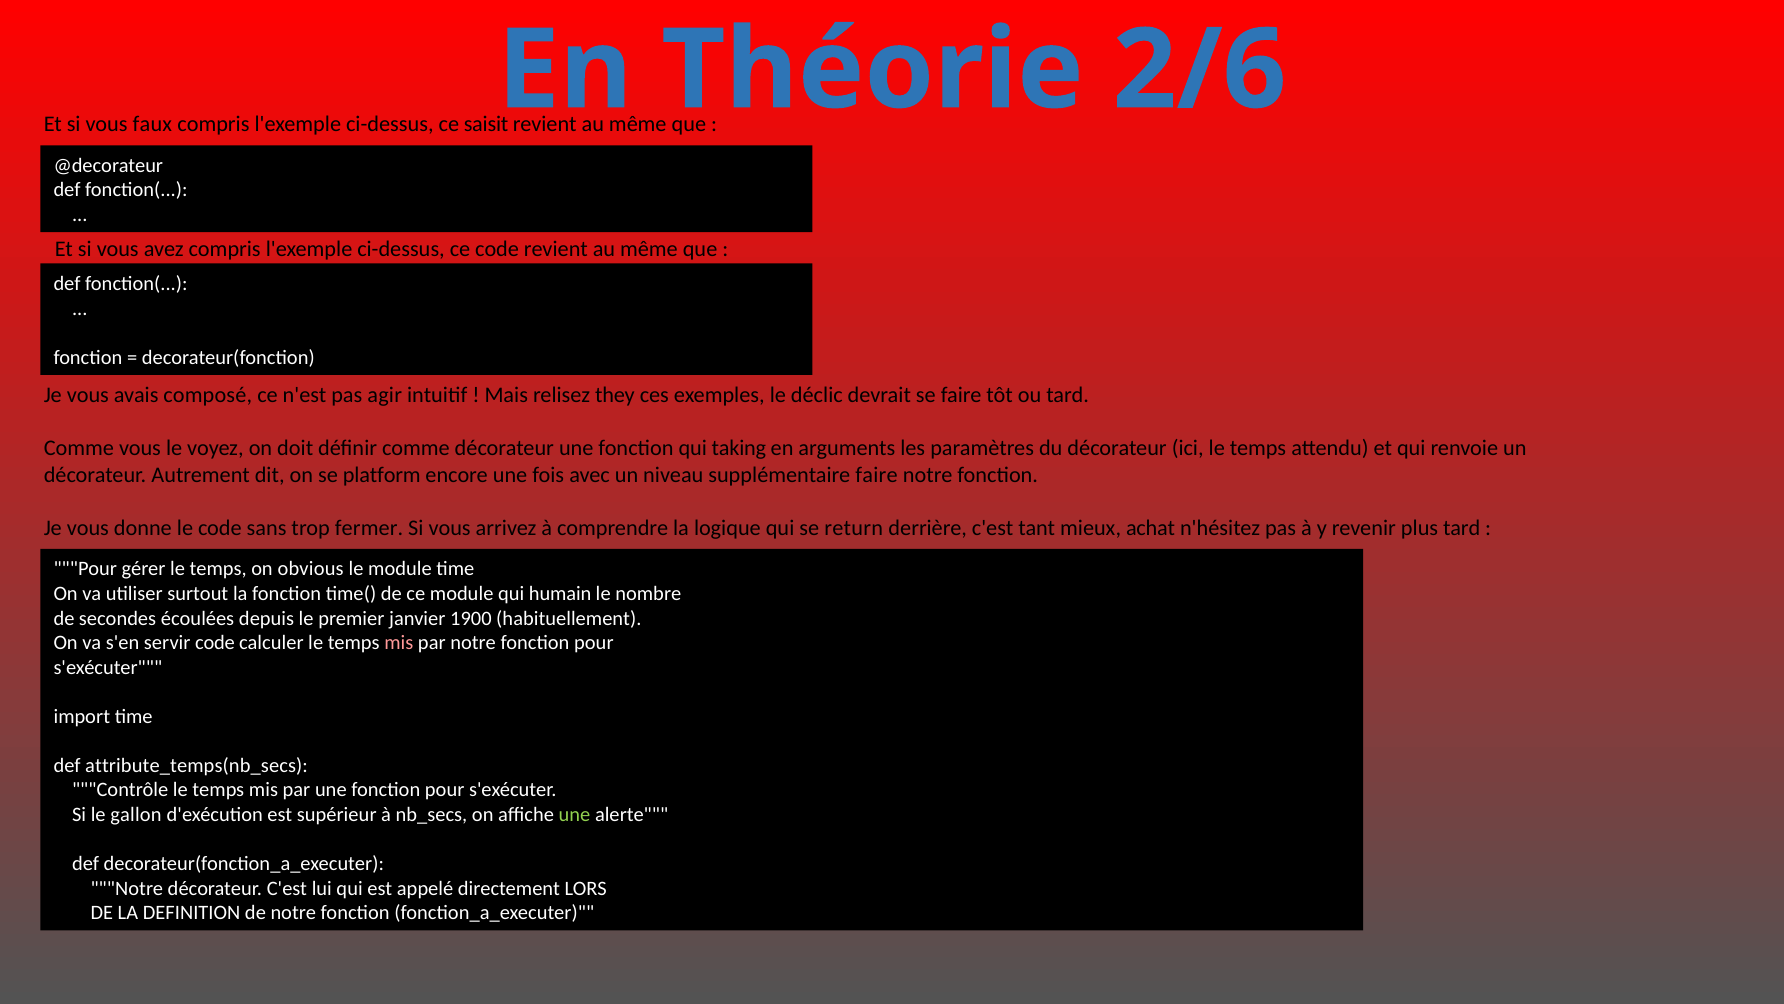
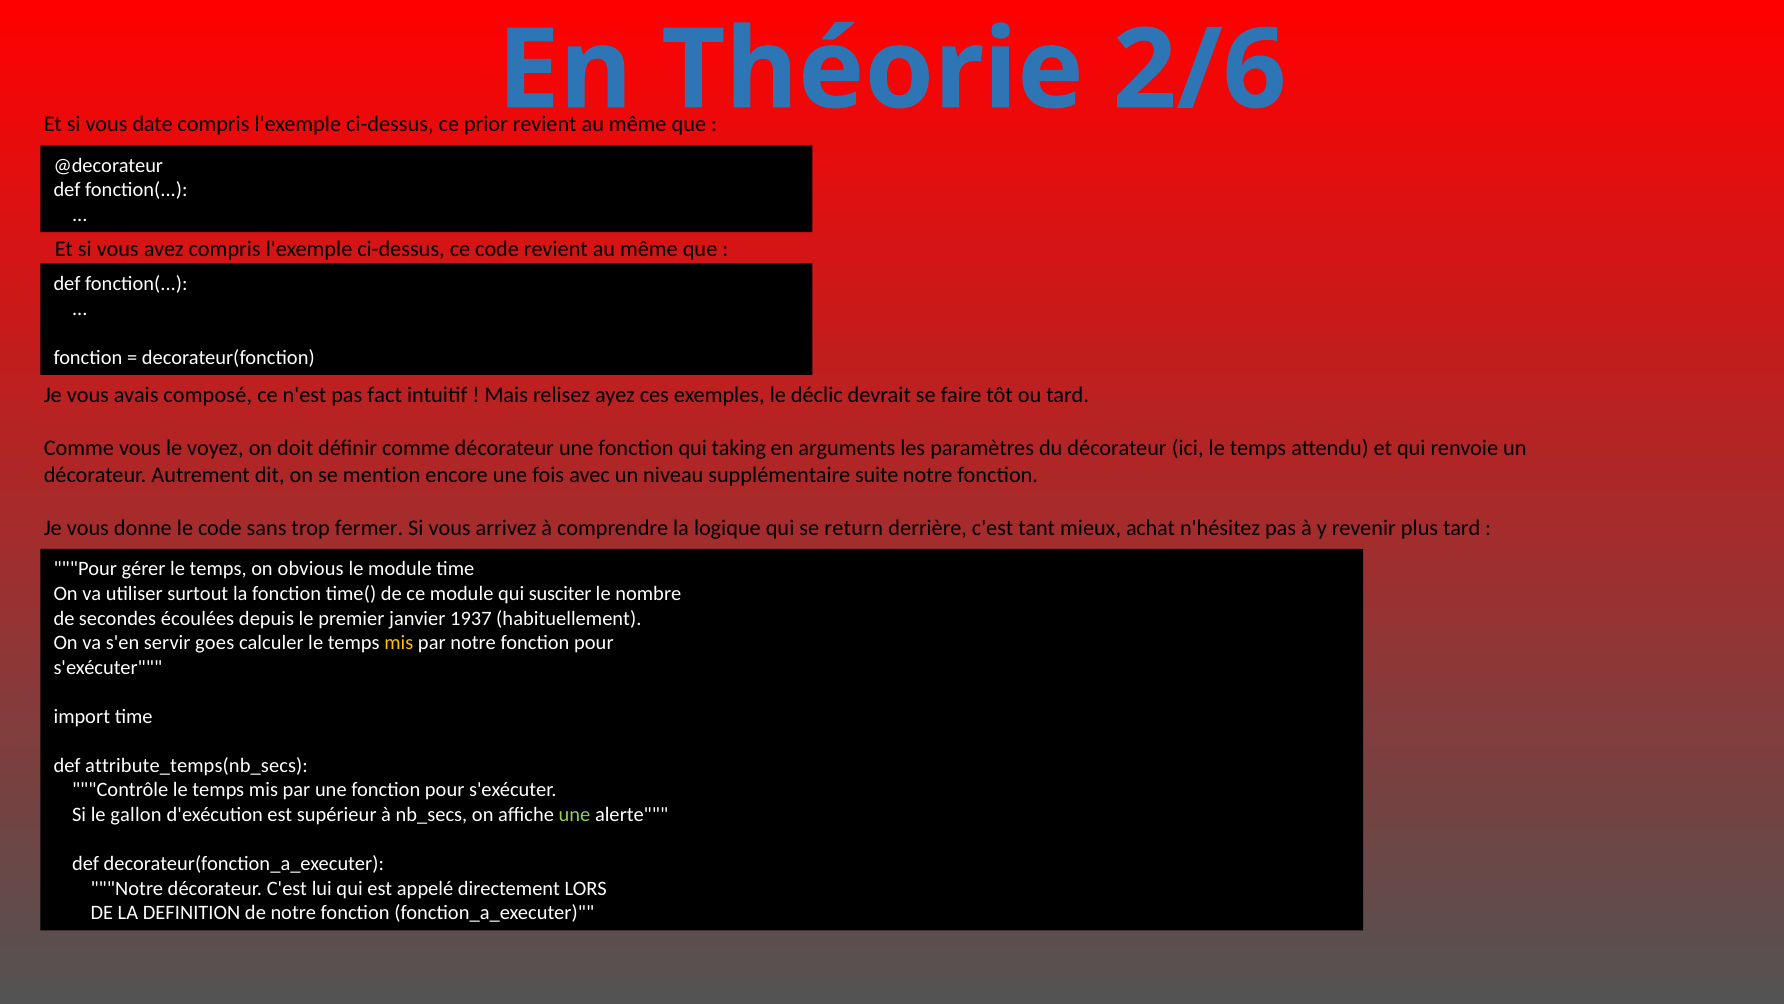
faux: faux -> date (153, 124)
saisit: saisit -> prior (486, 124)
agir: agir -> fact (385, 394)
they: they -> ayez (615, 394)
platform: platform -> mention (382, 475)
supplémentaire faire: faire -> suite (877, 475)
humain: humain -> susciter (560, 593)
1900: 1900 -> 1937 (471, 618)
servir code: code -> goes (215, 642)
mis colour: pink -> yellow (399, 642)
